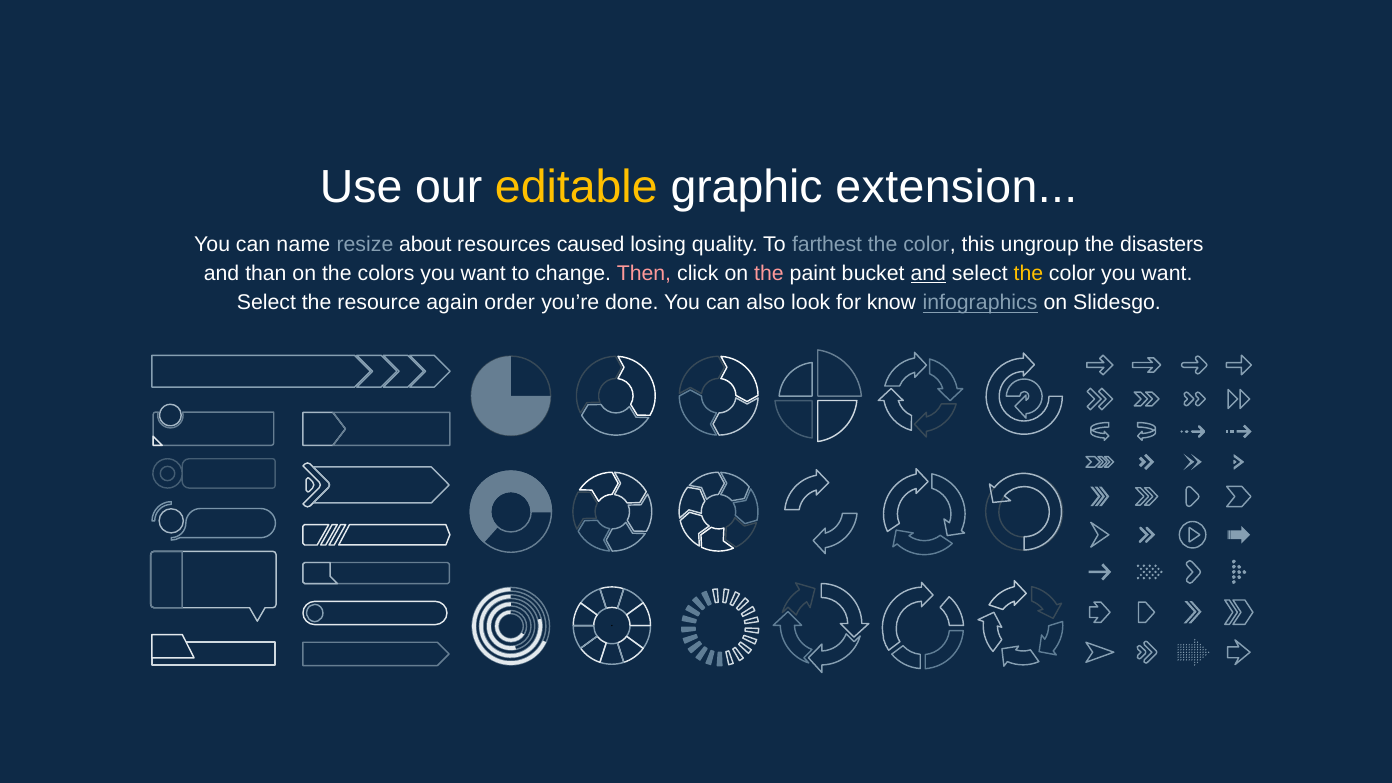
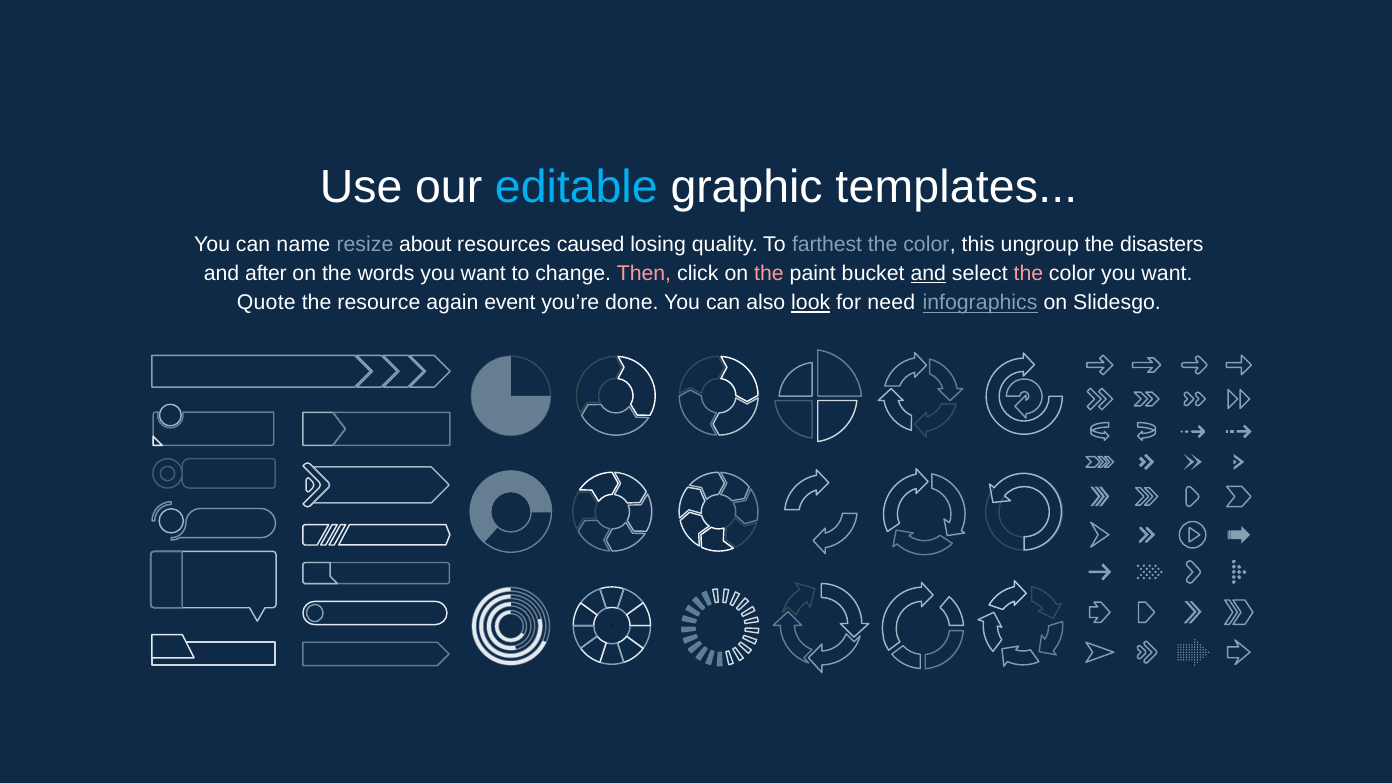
editable colour: yellow -> light blue (576, 187)
extension: extension -> templates (956, 187)
than: than -> after (266, 274)
colors: colors -> words (386, 274)
the colour: yellow -> pink (1028, 274)
Select: Select -> Quote (266, 303)
order: order -> event (510, 303)
look underline: none -> present (811, 303)
know: know -> need (891, 303)
